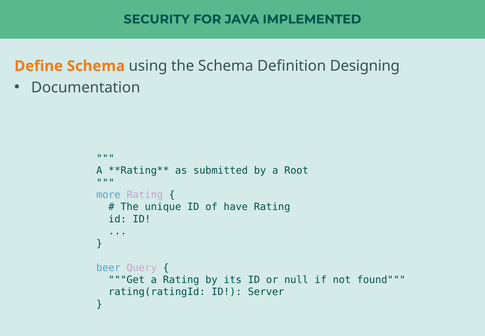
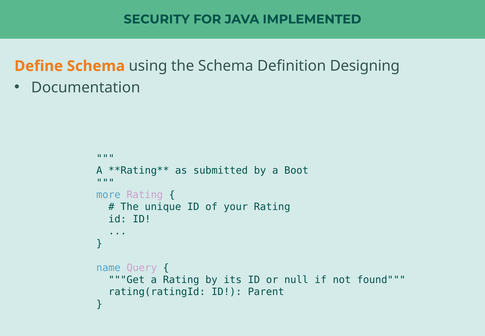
Root: Root -> Boot (296, 170)
have: have -> your (236, 207)
beer: beer -> name (108, 267)
Server: Server -> Parent (266, 292)
